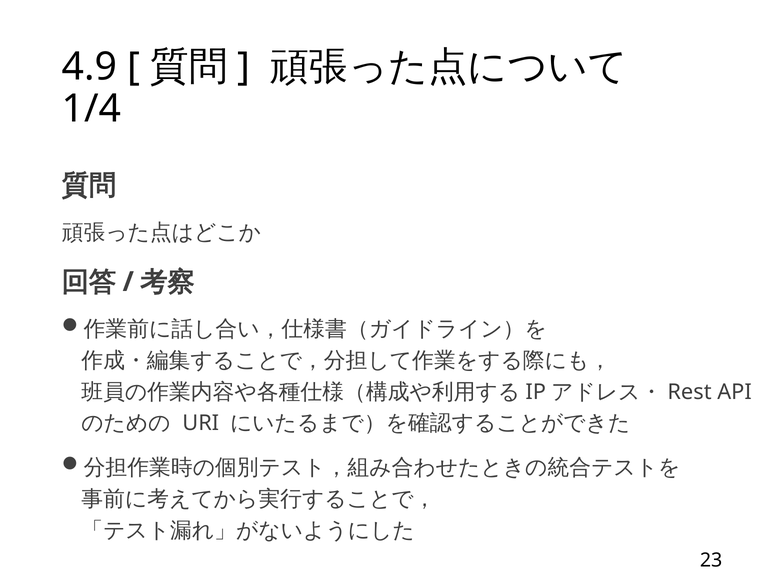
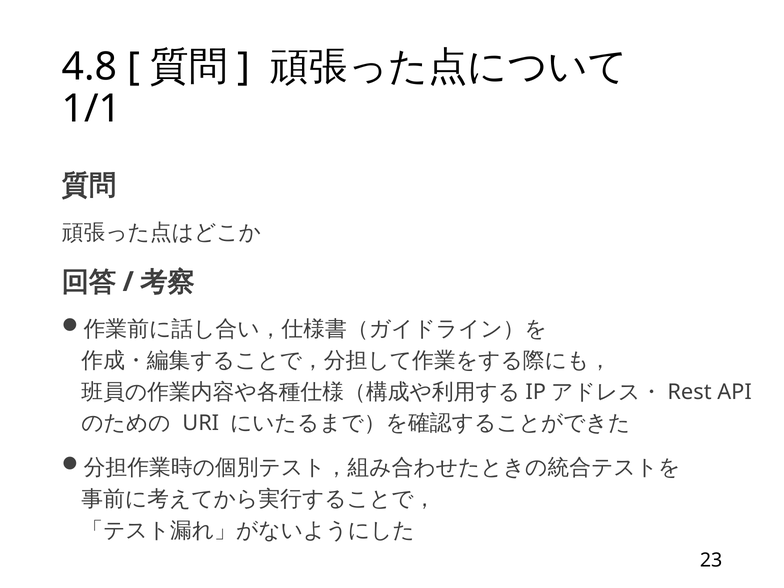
4.9: 4.9 -> 4.8 (89, 67)
1/4: 1/4 -> 1/1 (91, 109)
